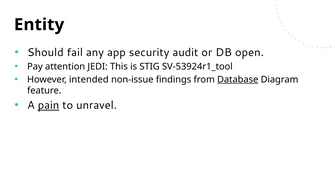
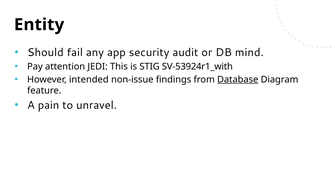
open: open -> mind (249, 53)
SV-53924r1_tool: SV-53924r1_tool -> SV-53924r1_with (197, 67)
pain underline: present -> none (49, 106)
